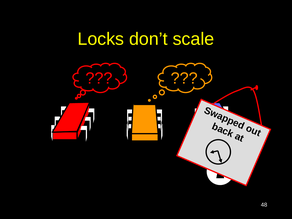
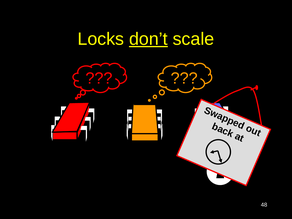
don’t underline: none -> present (148, 39)
